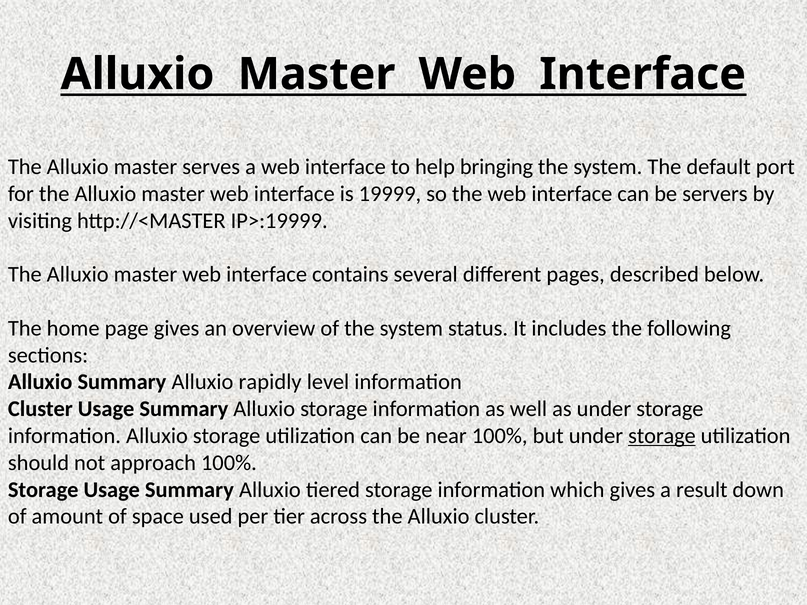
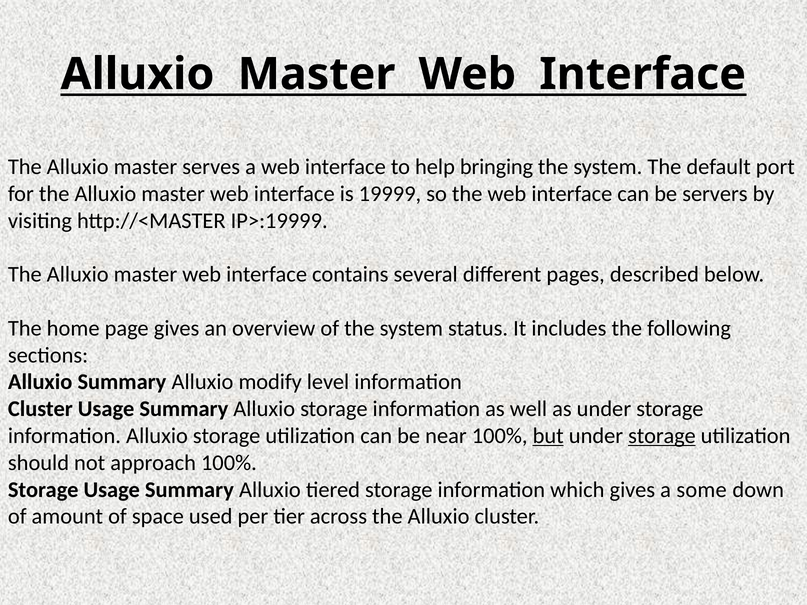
rapidly: rapidly -> modify (270, 382)
but underline: none -> present (548, 436)
result: result -> some (702, 490)
